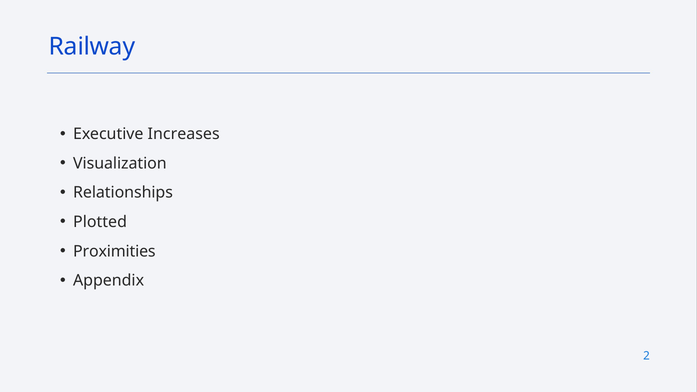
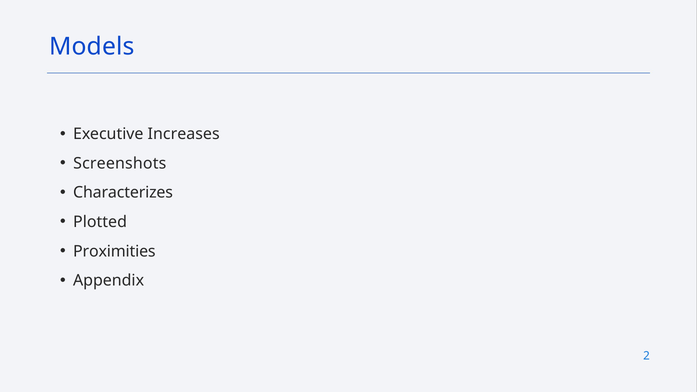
Railway: Railway -> Models (92, 47)
Visualization: Visualization -> Screenshots (120, 163)
Relationships: Relationships -> Characterizes (123, 193)
